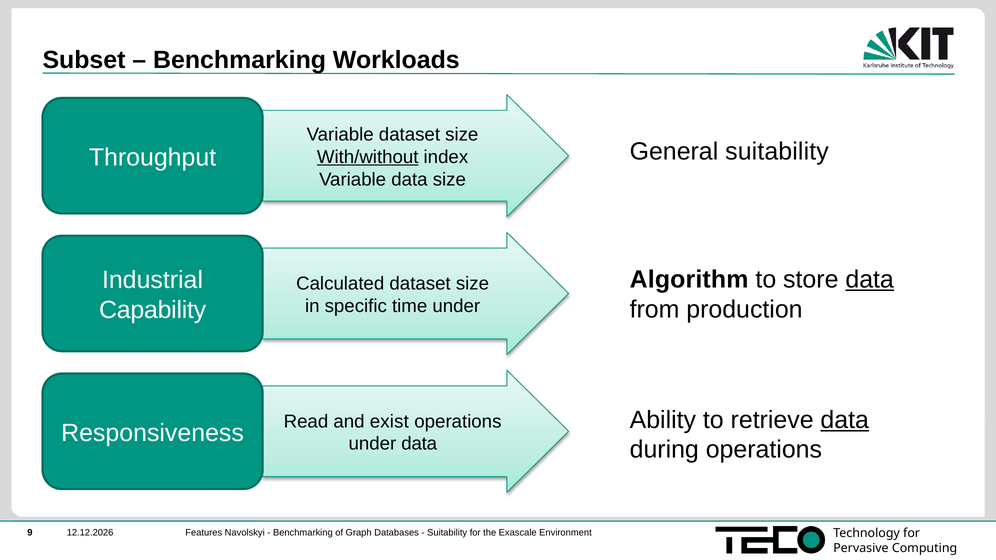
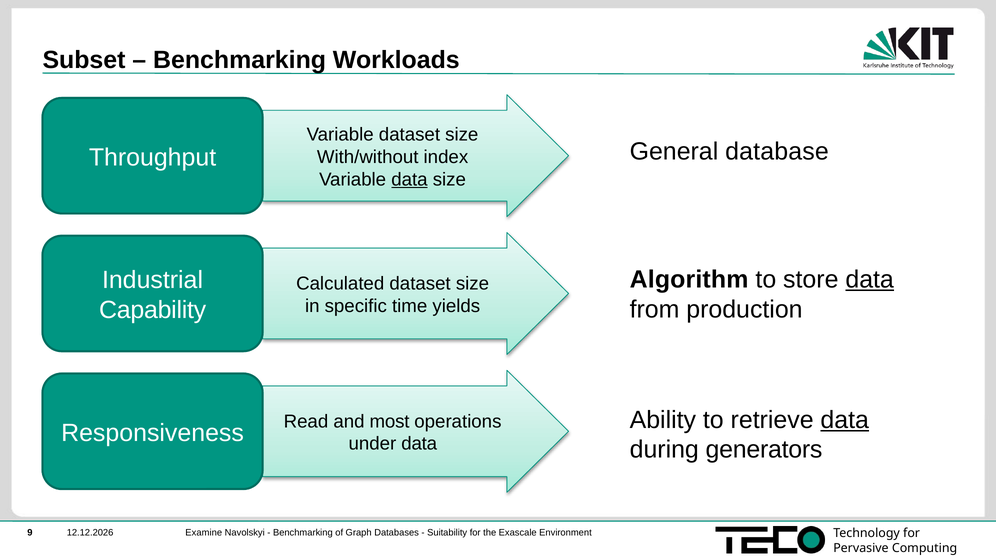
General suitability: suitability -> database (777, 151)
With/without underline: present -> none (368, 157)
data underline: none -> present (409, 179)
time under: under -> yields (456, 306)
exist: exist -> most (390, 422)
during operations: operations -> generators (764, 450)
Features: Features -> Examine (204, 533)
